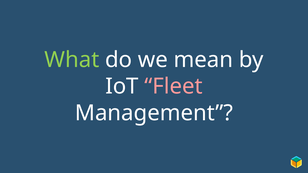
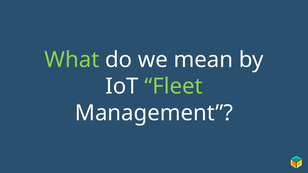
Fleet colour: pink -> light green (174, 86)
